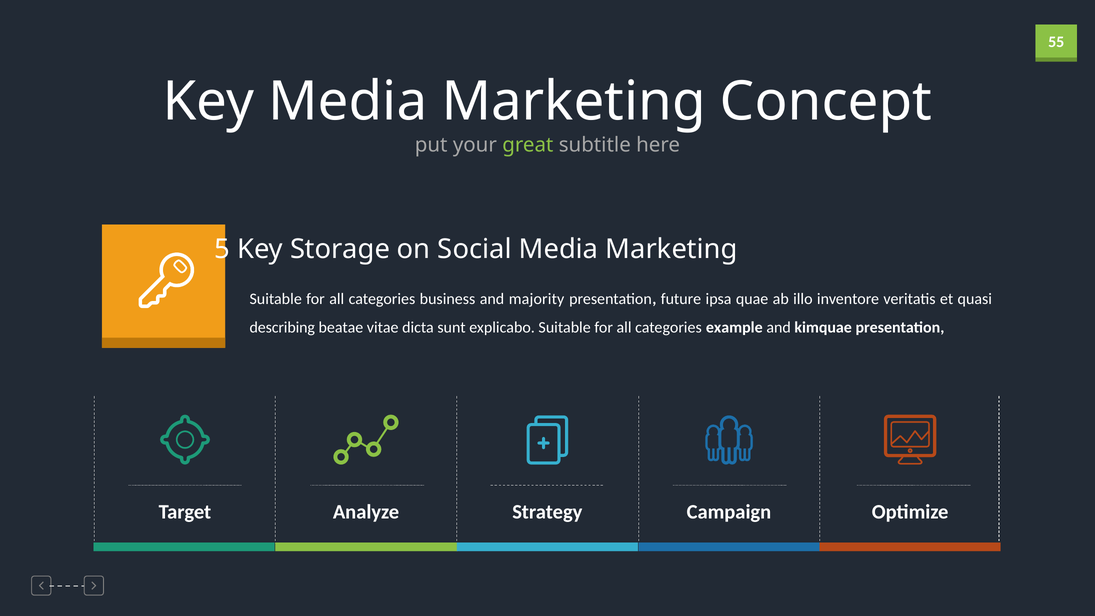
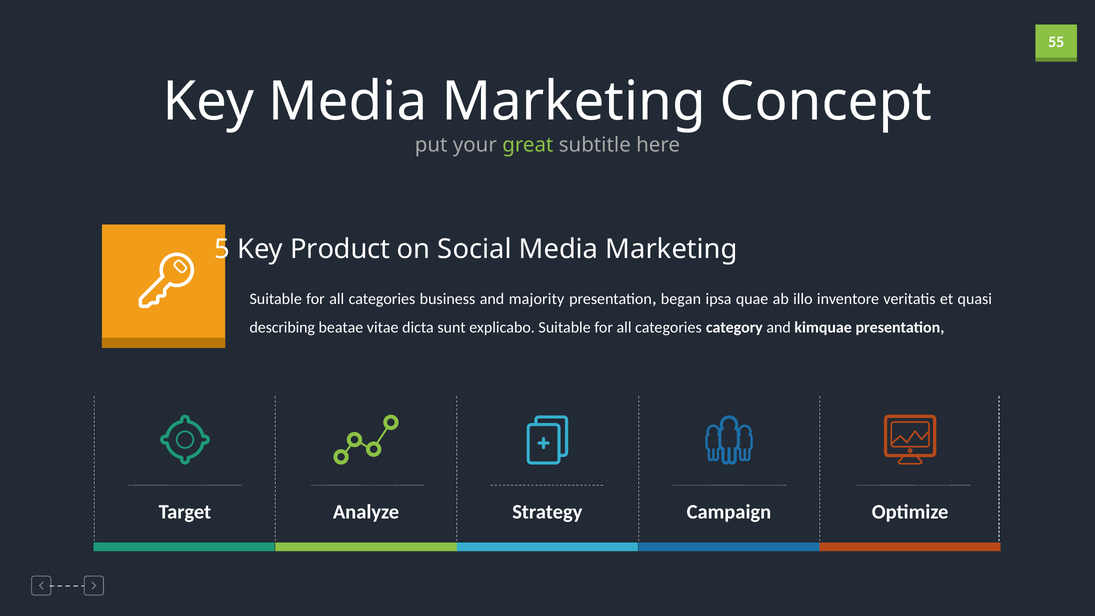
Storage: Storage -> Product (340, 249)
future: future -> began (681, 299)
example: example -> category (734, 328)
